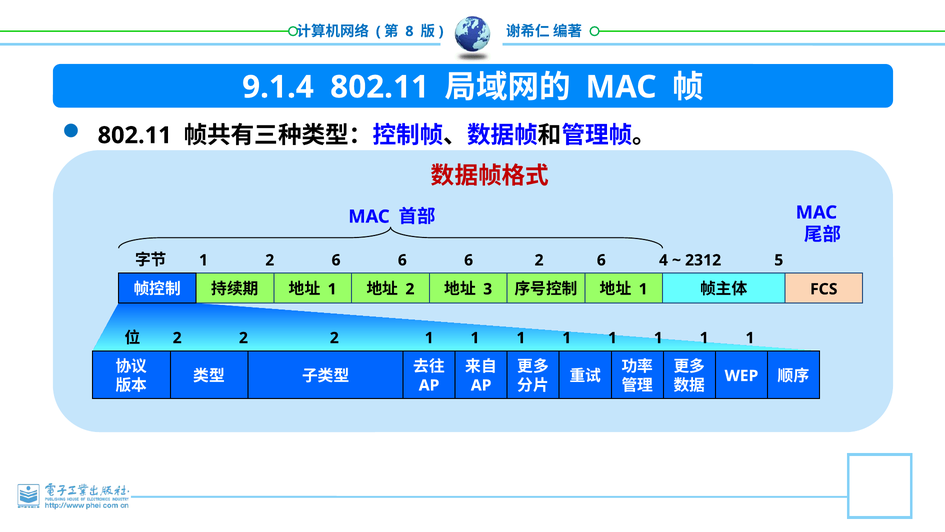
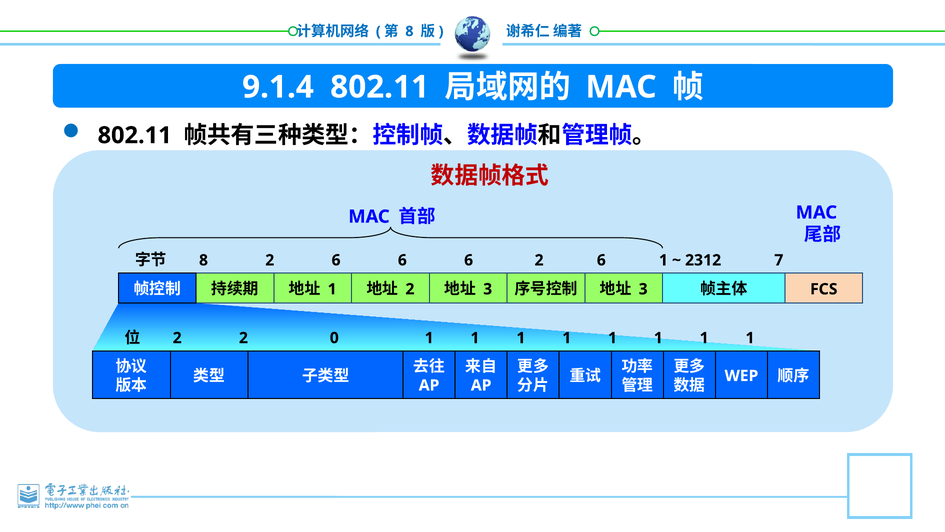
1: 1 -> 8 (204, 260)
6 4: 4 -> 1 (663, 260)
5: 5 -> 7 (779, 260)
1: 1 -> 3 (643, 289)
2 2 2: 2 -> 0 (334, 338)
